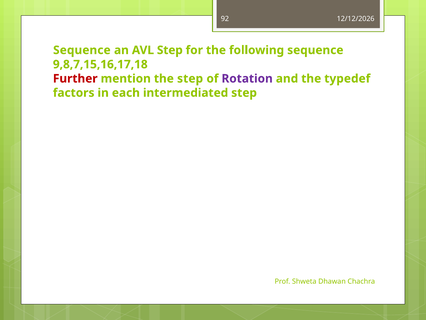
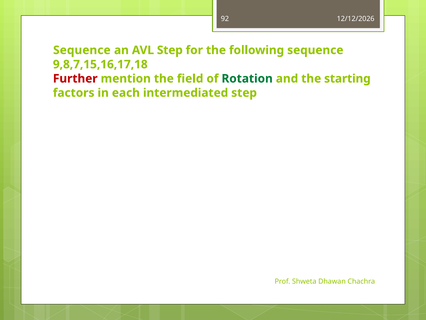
the step: step -> field (190, 79)
Rotation colour: purple -> green (247, 79)
typedef: typedef -> starting (347, 79)
